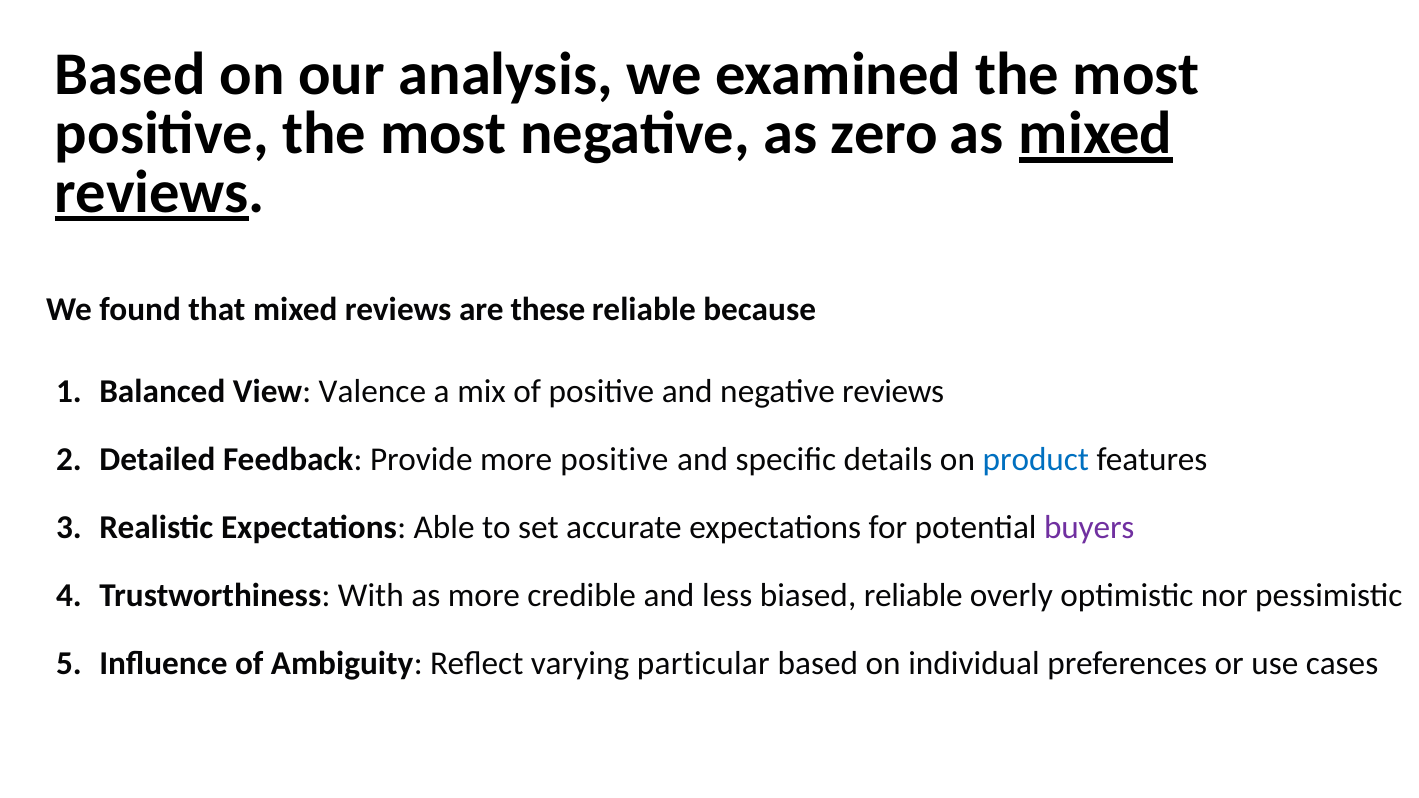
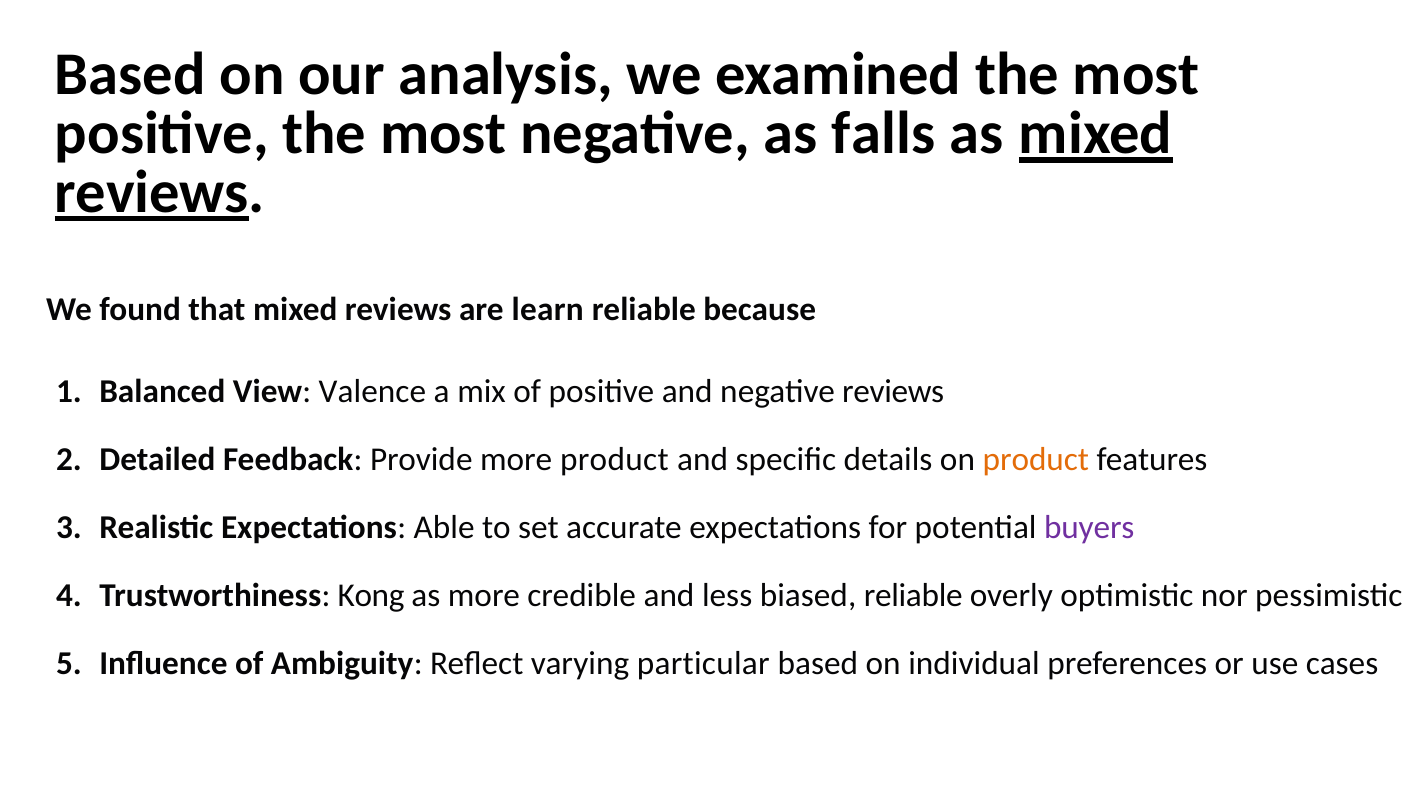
zero: zero -> falls (884, 134)
these: these -> learn (548, 310)
more positive: positive -> product (614, 459)
product colour: blue -> orange (1036, 459)
With: With -> Kong (371, 596)
